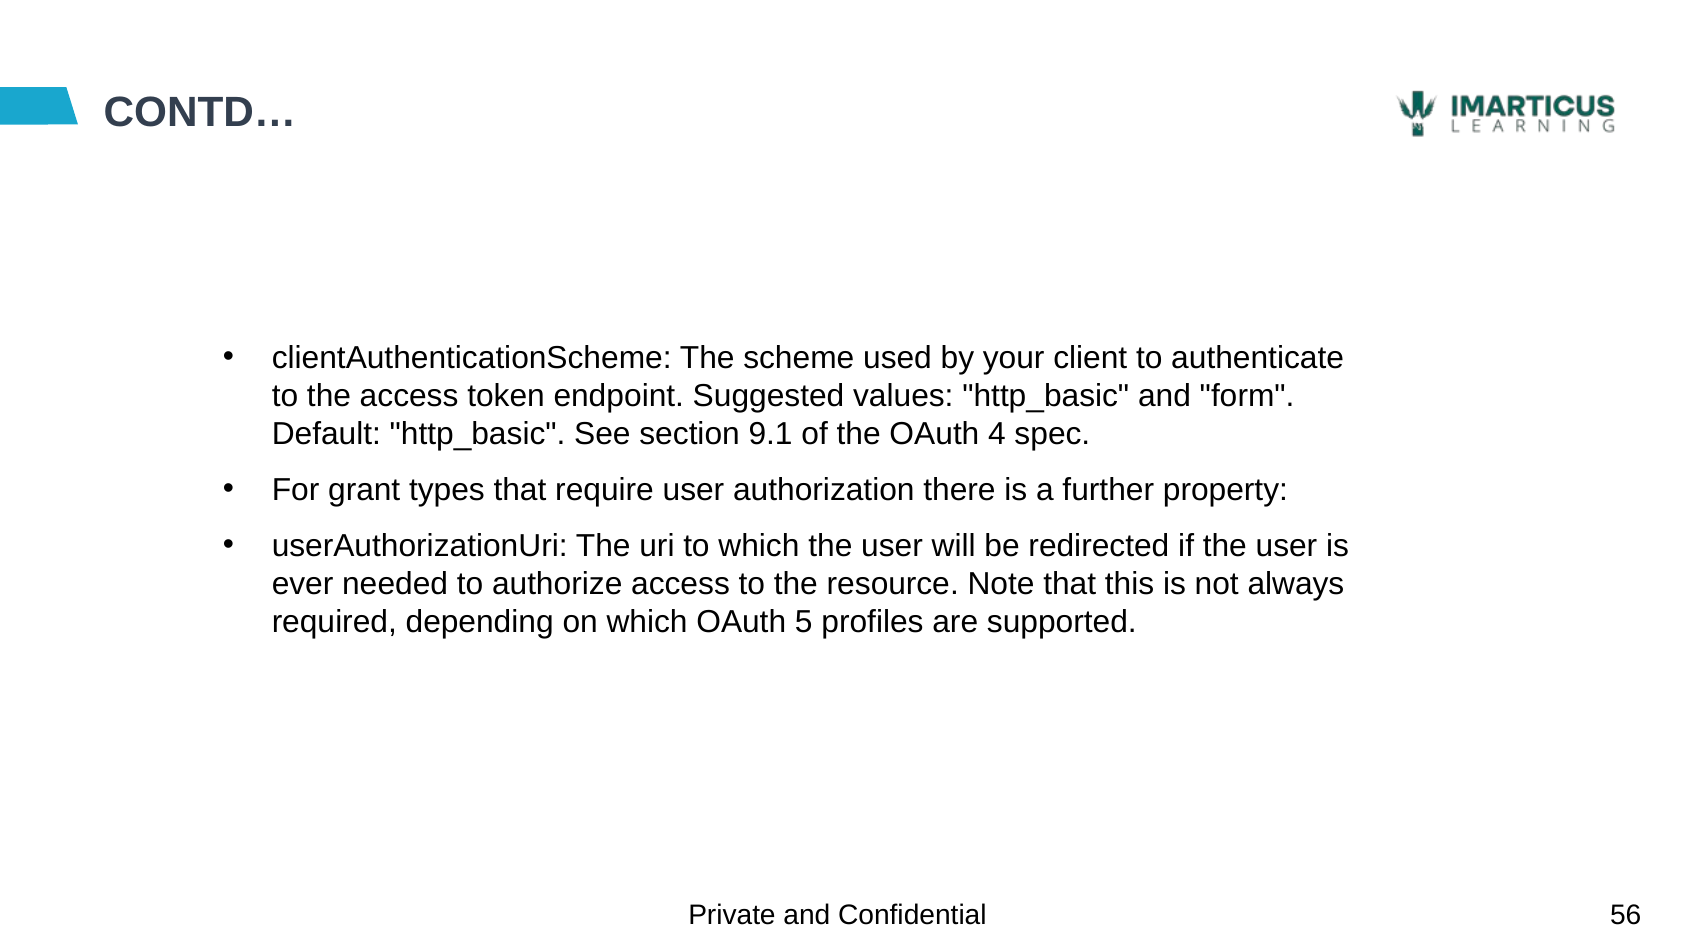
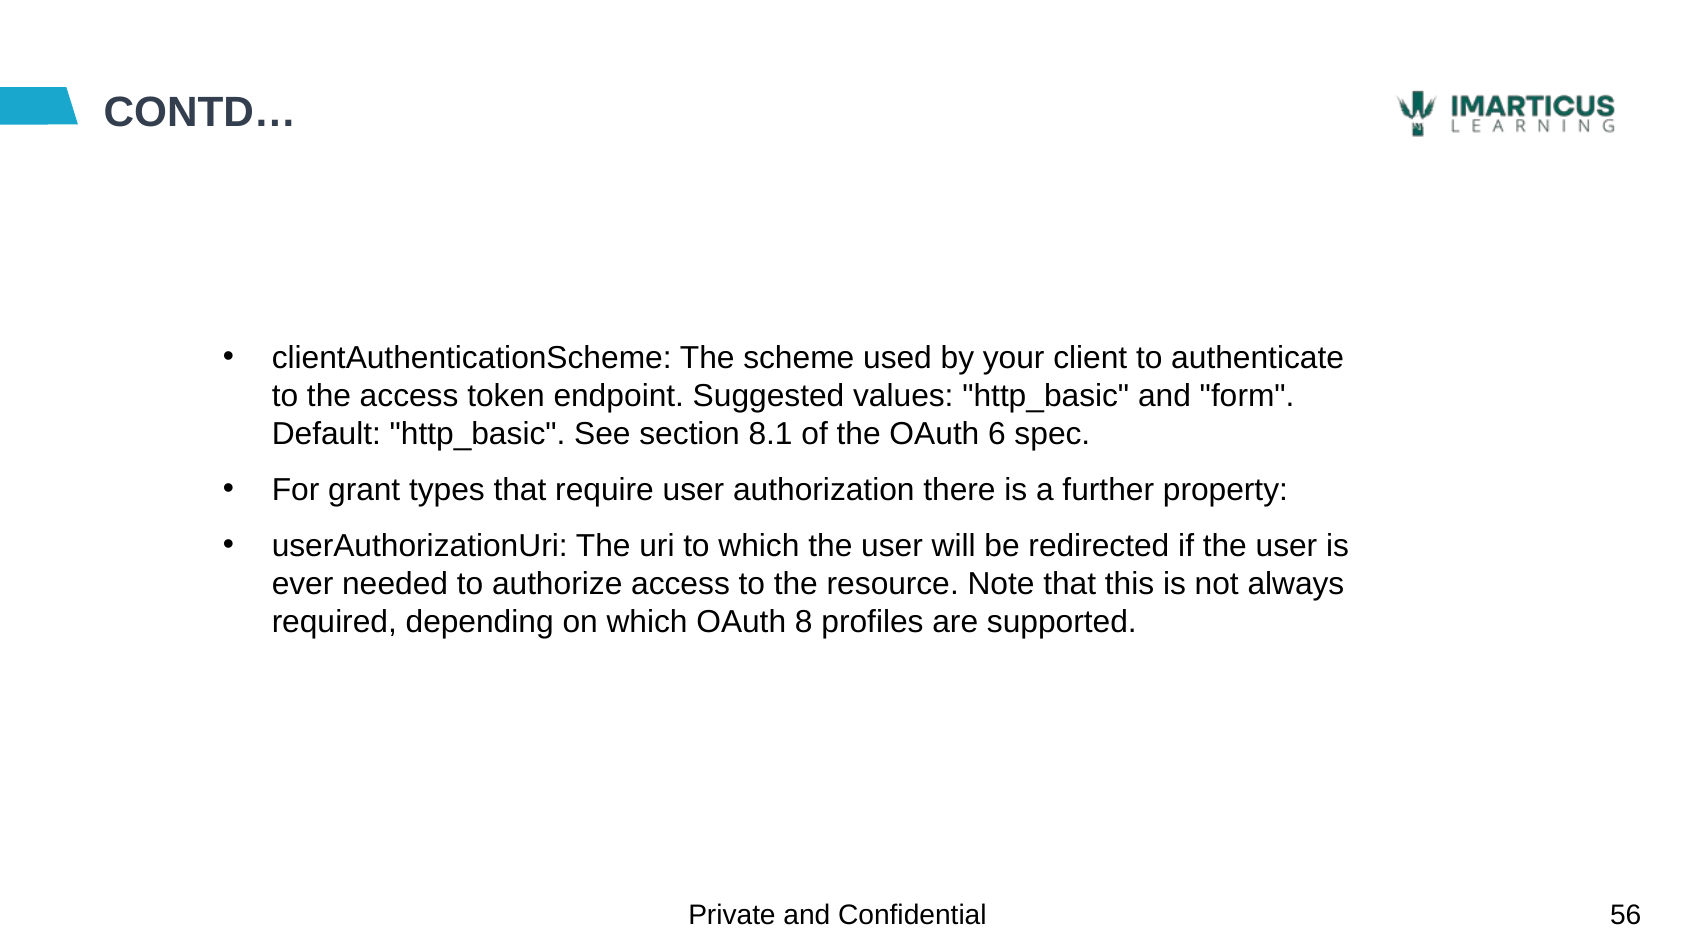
9.1: 9.1 -> 8.1 (771, 434)
4: 4 -> 6 (997, 434)
5: 5 -> 8 (804, 622)
